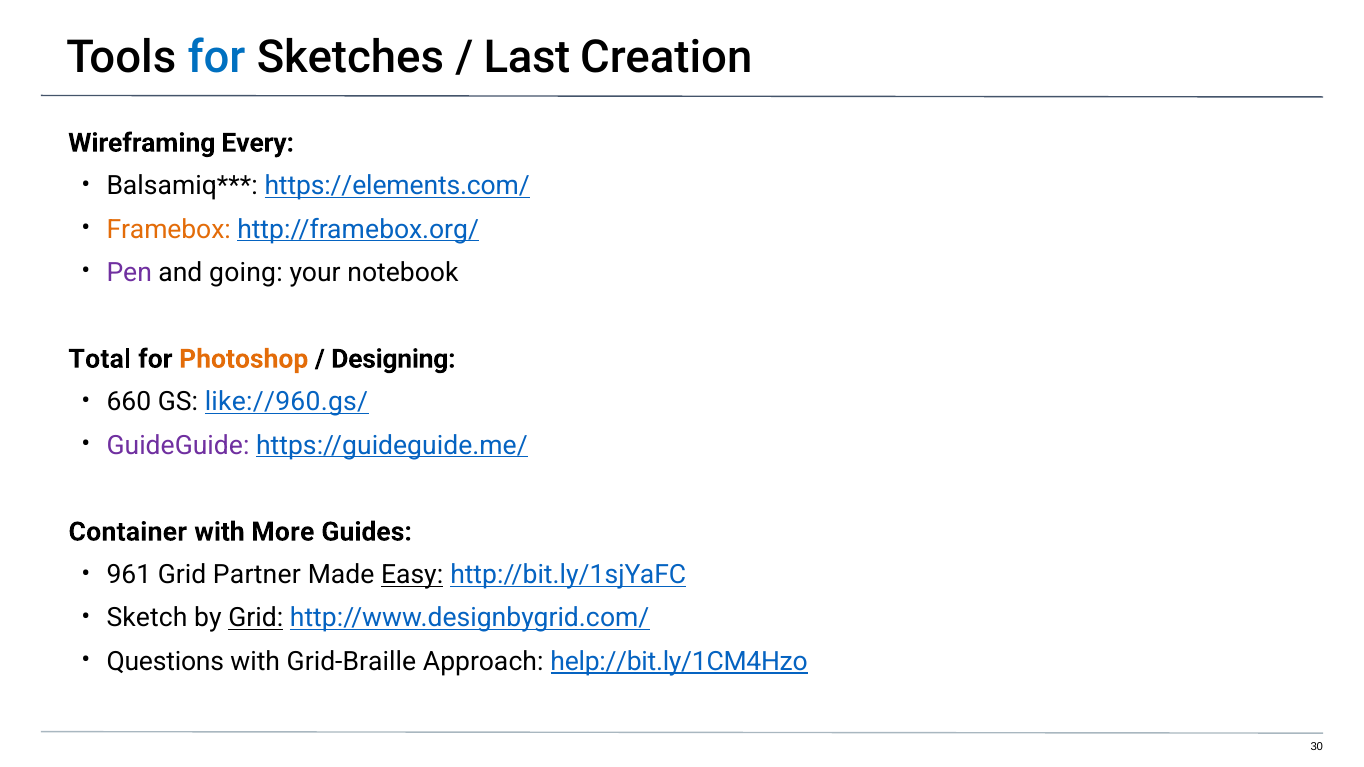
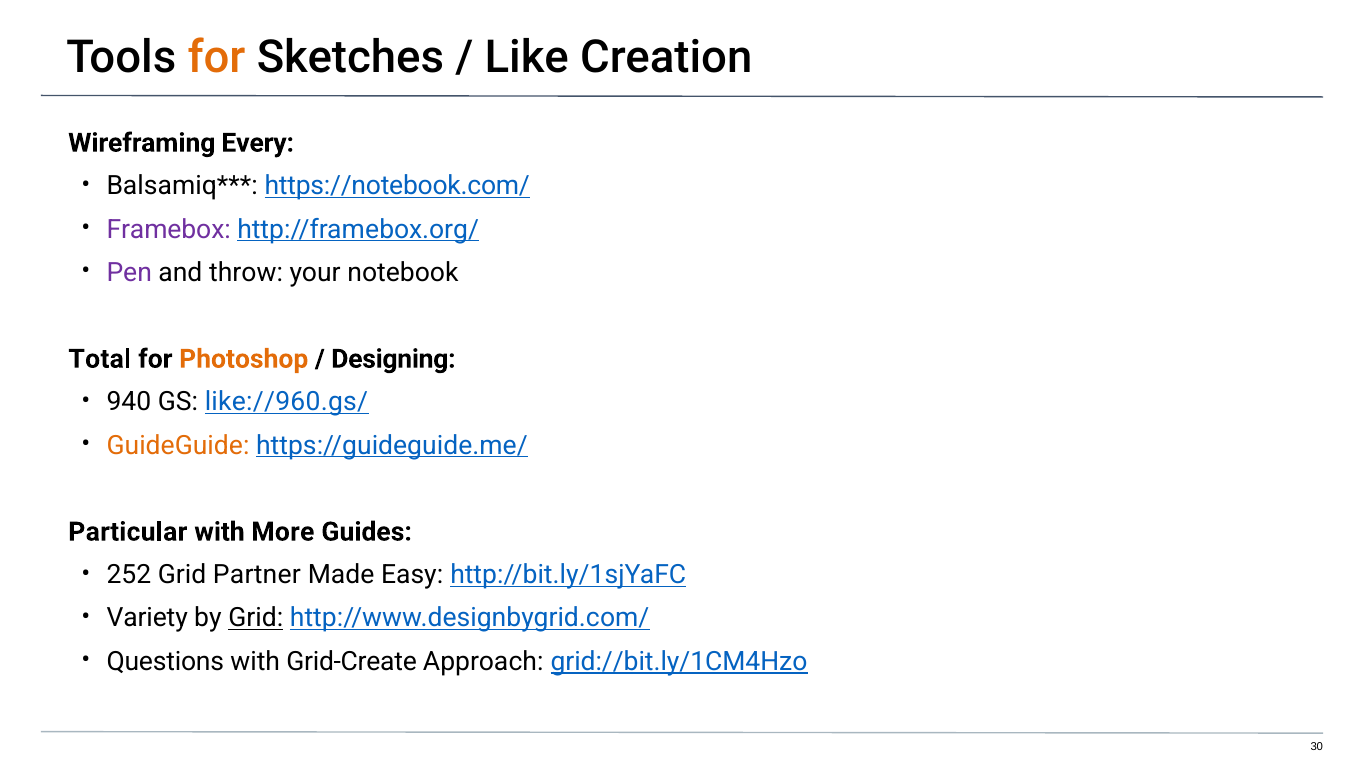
for colour: blue -> orange (216, 58)
Last: Last -> Like (527, 58)
https://elements.com/: https://elements.com/ -> https://notebook.com/ (397, 186)
Framebox colour: orange -> purple (169, 229)
going: going -> throw (246, 273)
660: 660 -> 940 (129, 402)
GuideGuide colour: purple -> orange (178, 446)
Container: Container -> Particular (128, 532)
961: 961 -> 252 (129, 575)
Easy underline: present -> none (412, 575)
Sketch: Sketch -> Variety (147, 618)
Grid-Braille: Grid-Braille -> Grid-Create (352, 662)
help://bit.ly/1CM4Hzo: help://bit.ly/1CM4Hzo -> grid://bit.ly/1CM4Hzo (679, 662)
